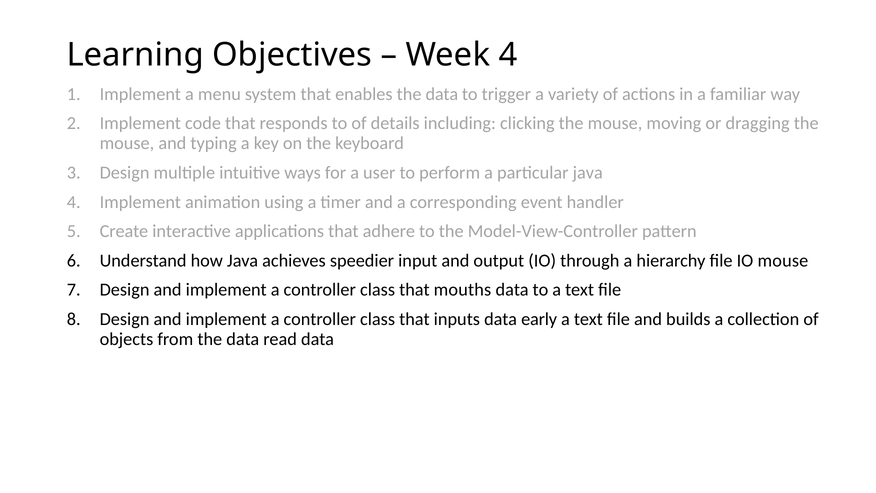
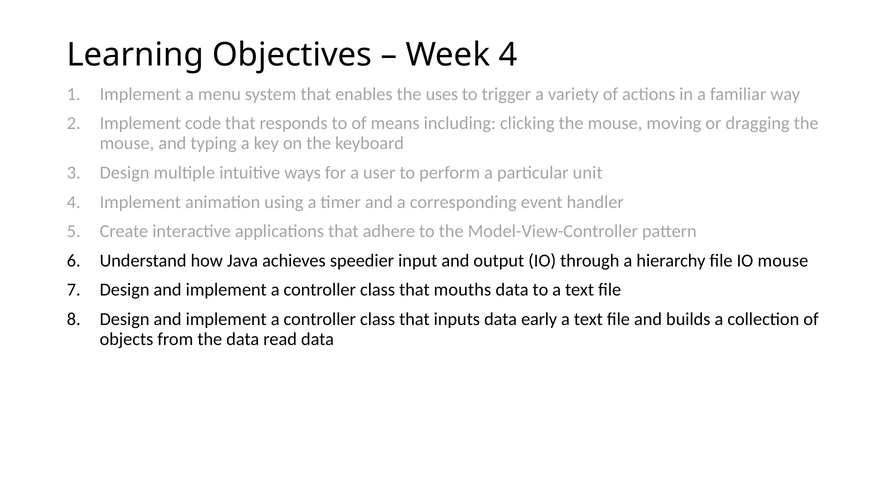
enables the data: data -> uses (442, 94)
details: details -> means (395, 123)
particular java: java -> unit (588, 173)
